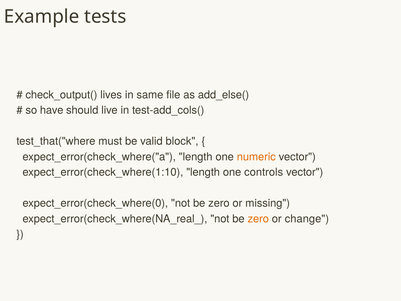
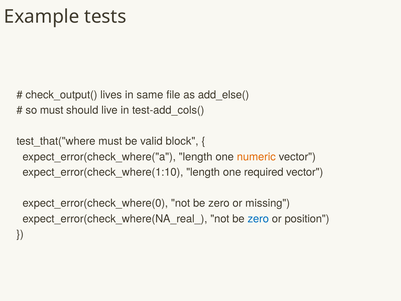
so have: have -> must (52, 110)
controls: controls -> required (264, 172)
zero colour: orange -> blue (258, 219)
change: change -> position (307, 219)
